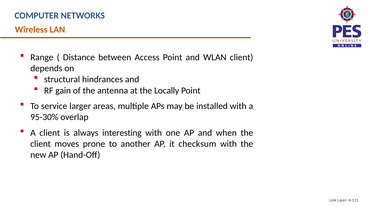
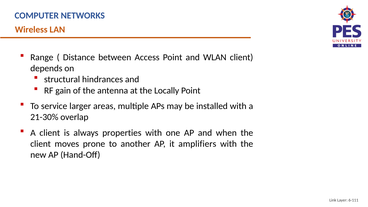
95-30%: 95-30% -> 21-30% (44, 117)
interesting: interesting -> properties (122, 133)
checksum: checksum -> amplifiers (197, 144)
